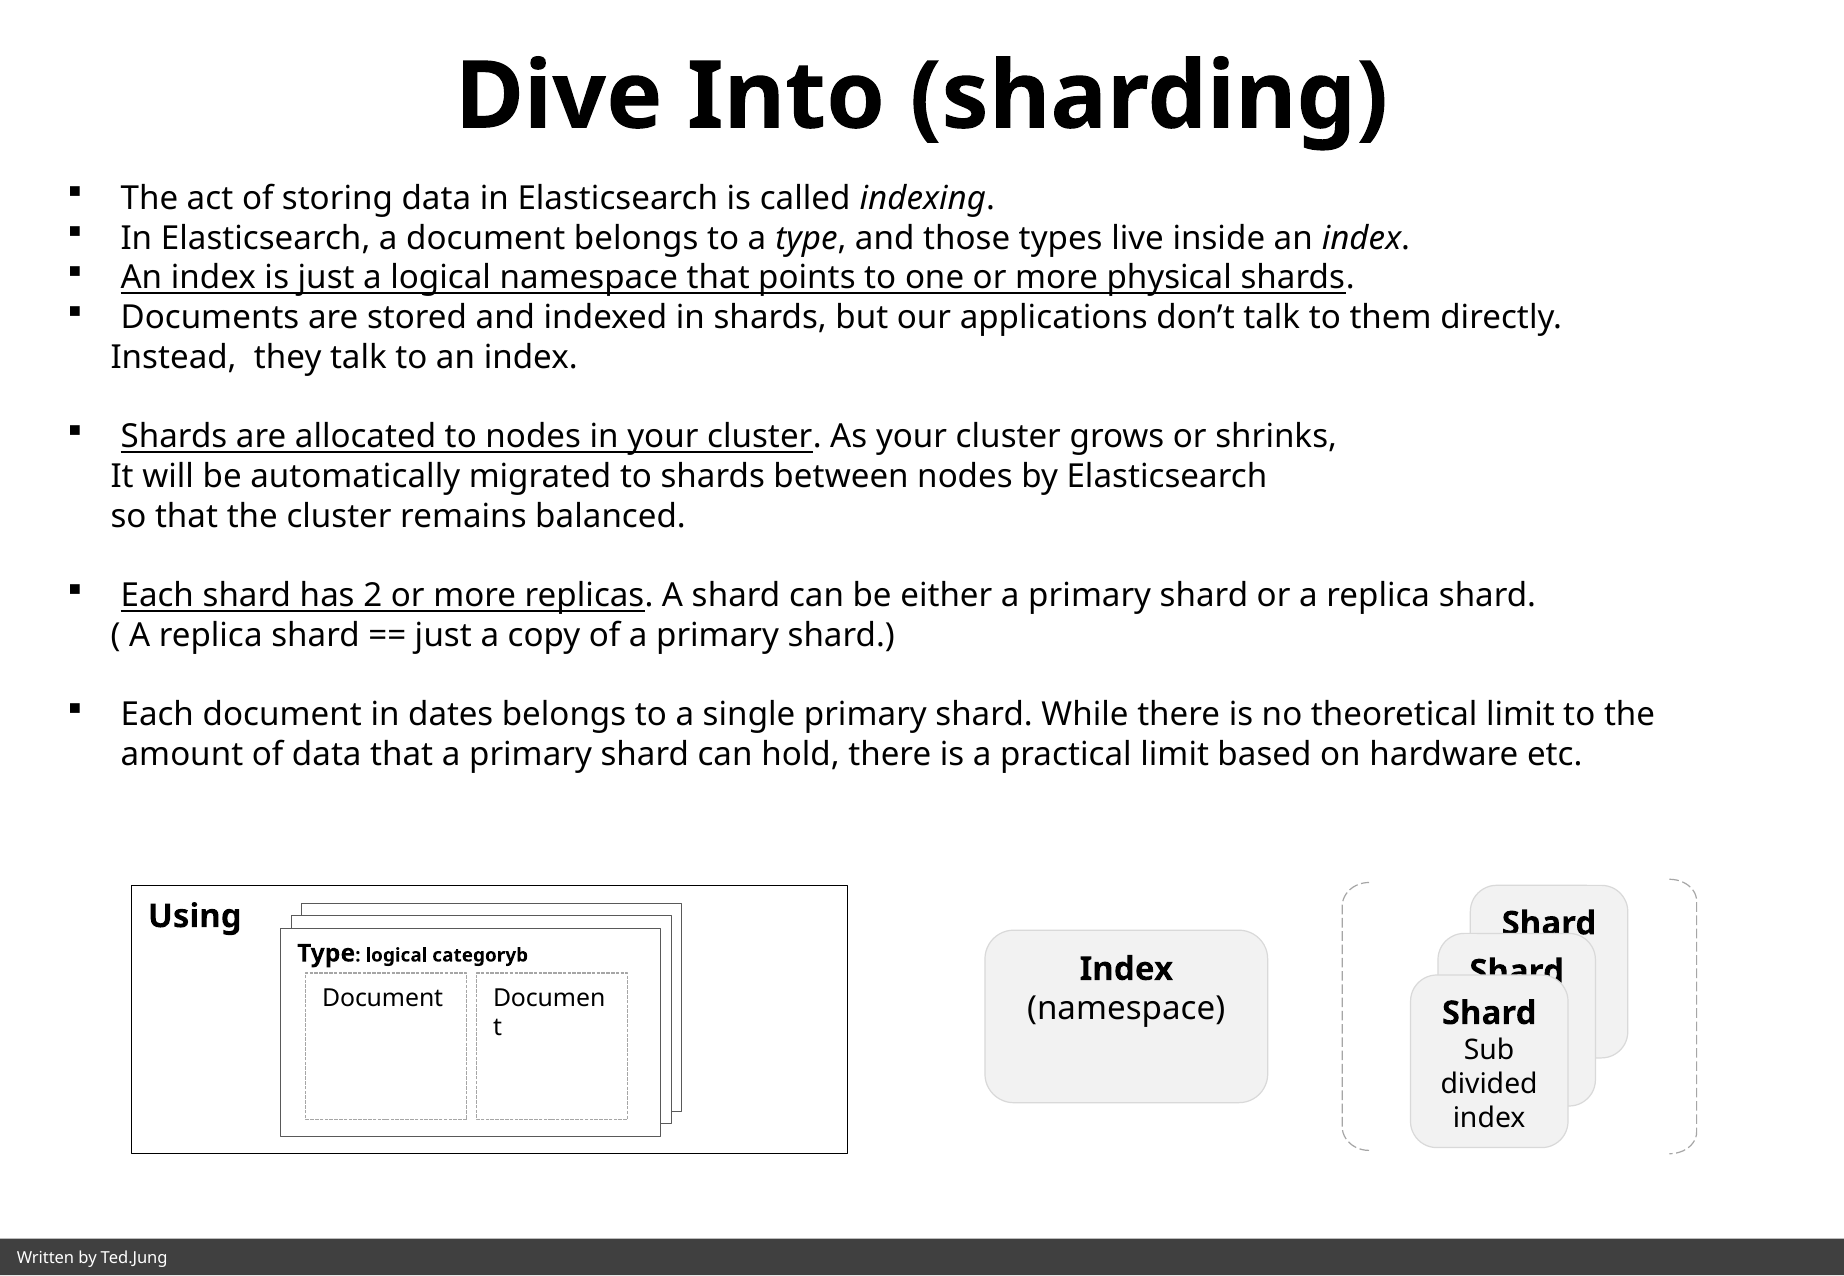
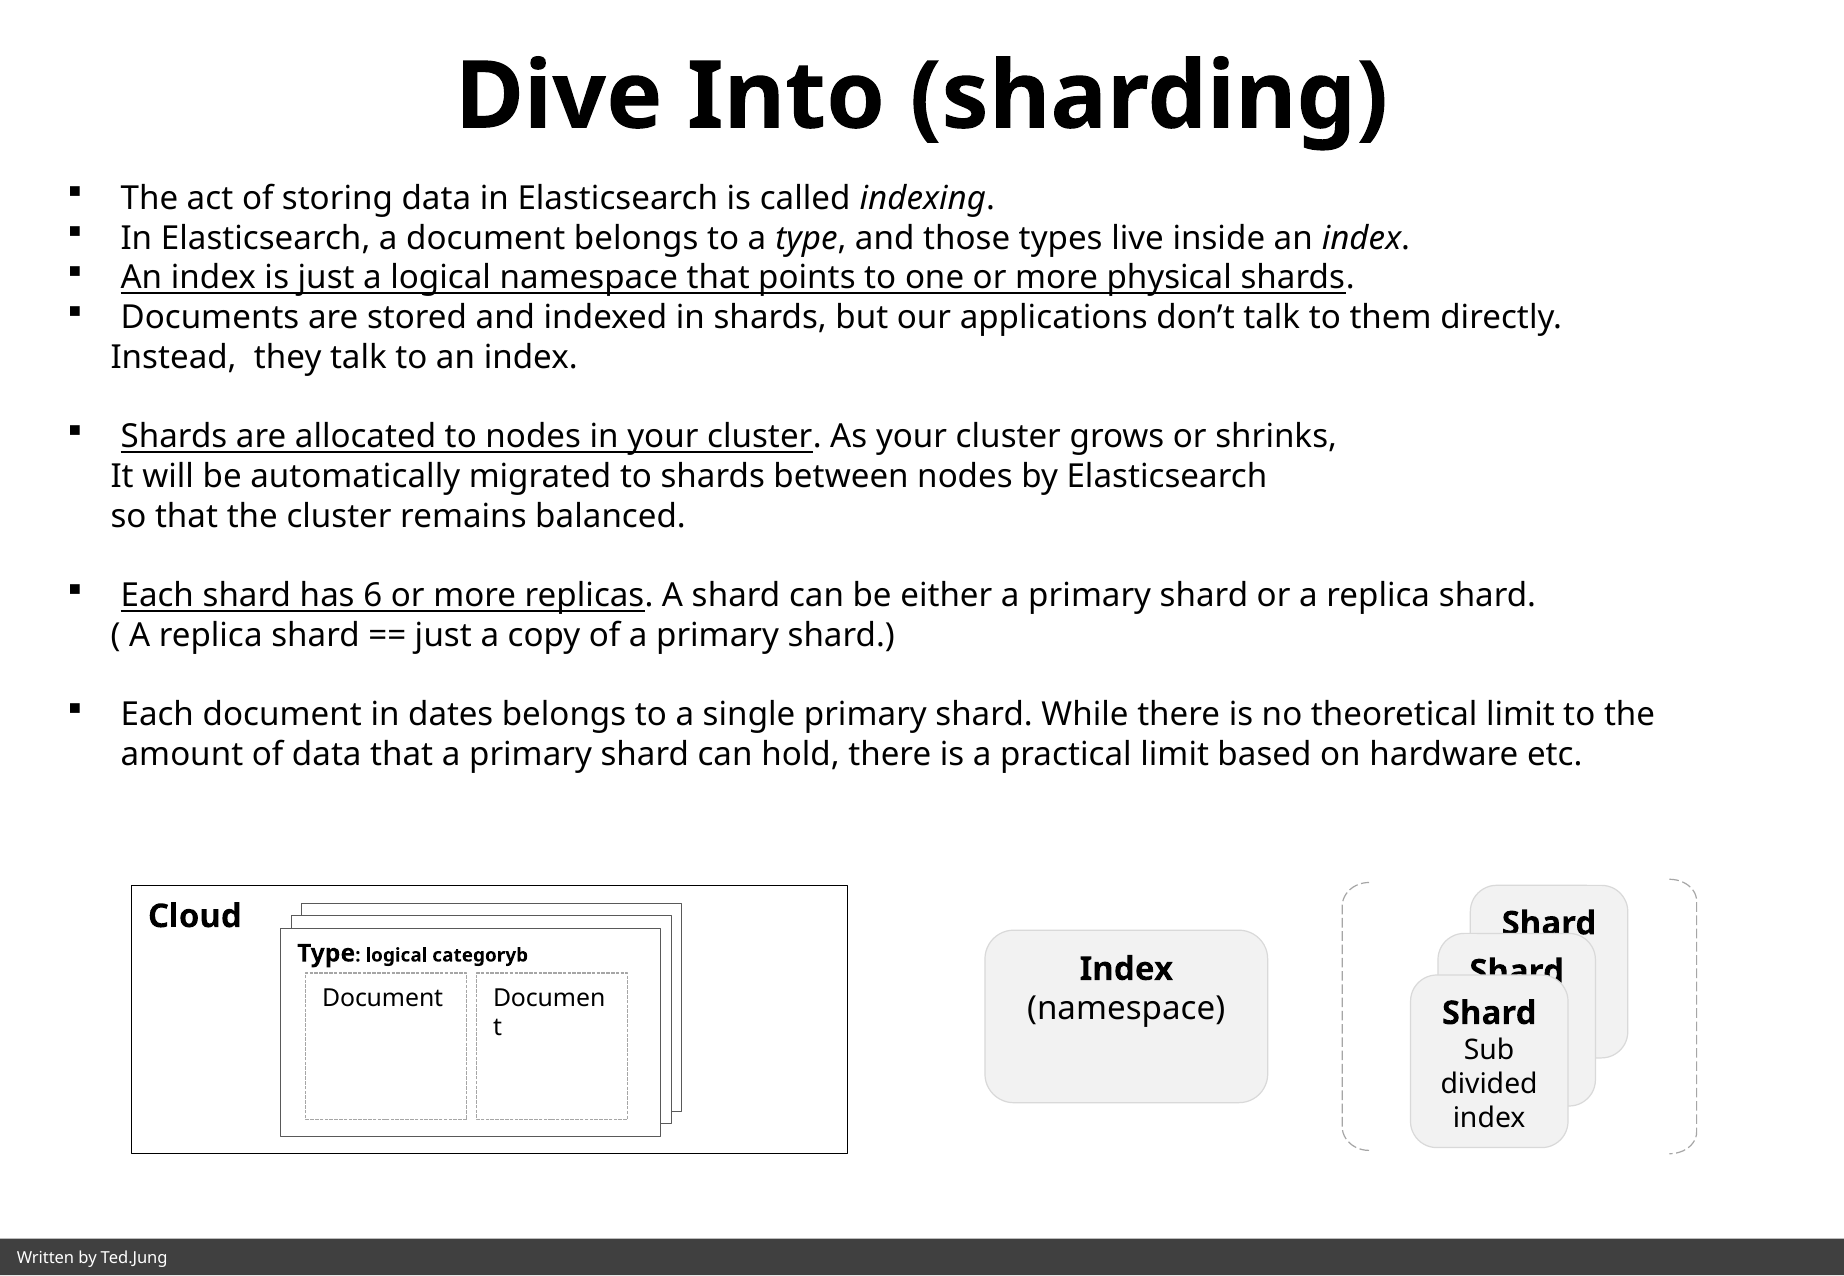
2: 2 -> 6 (373, 596)
Using: Using -> Cloud (195, 917)
